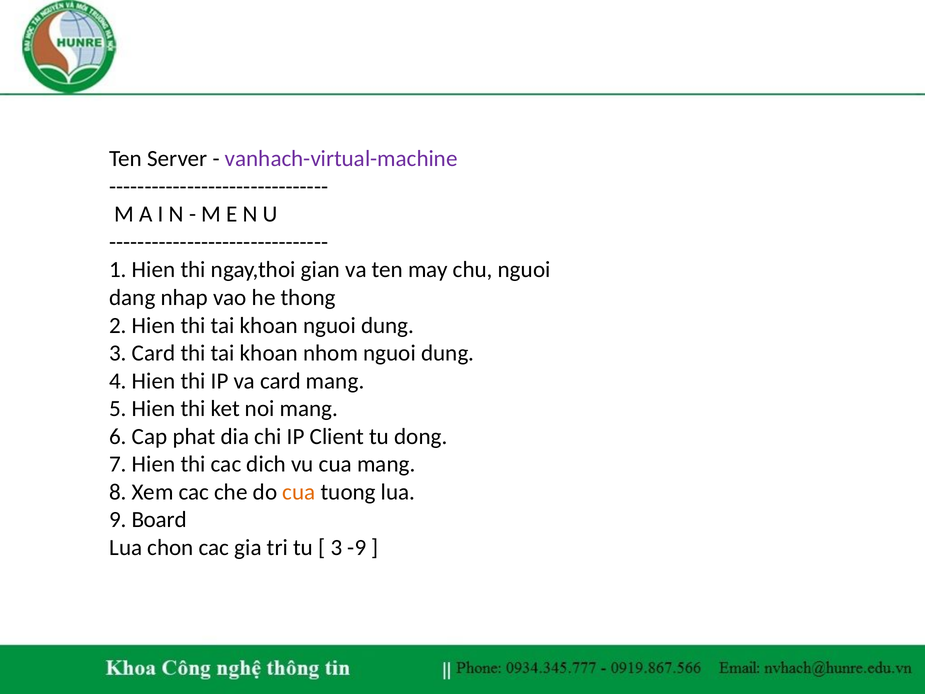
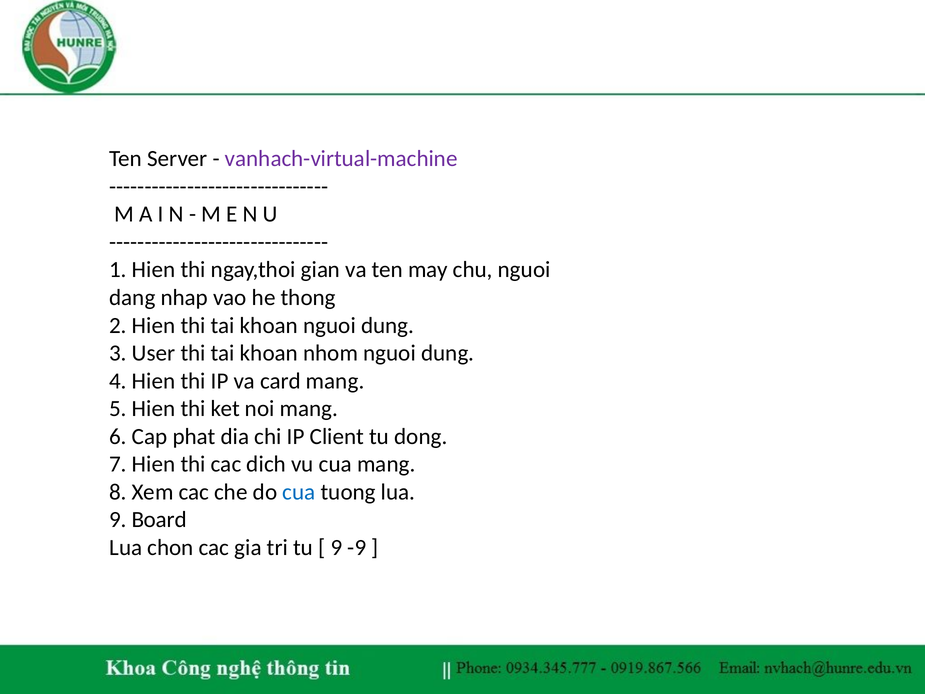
3 Card: Card -> User (154, 353)
cua colour: orange -> blue (299, 492)
3: 3 -> 9 (336, 547)
